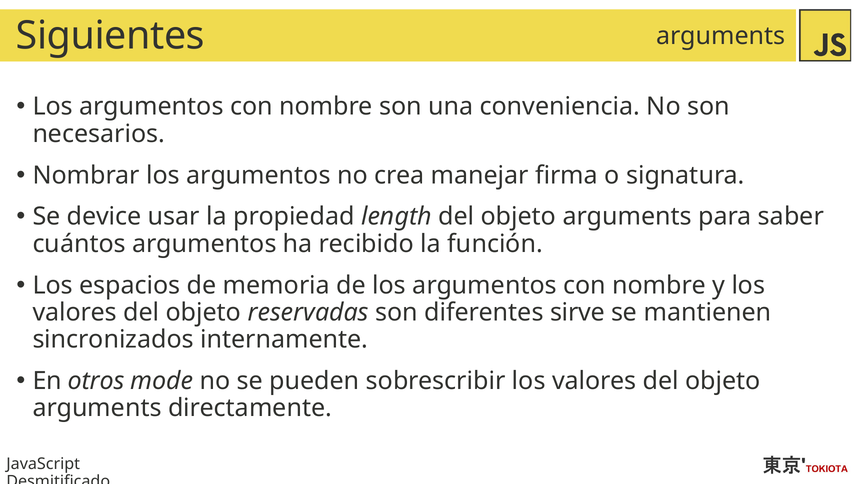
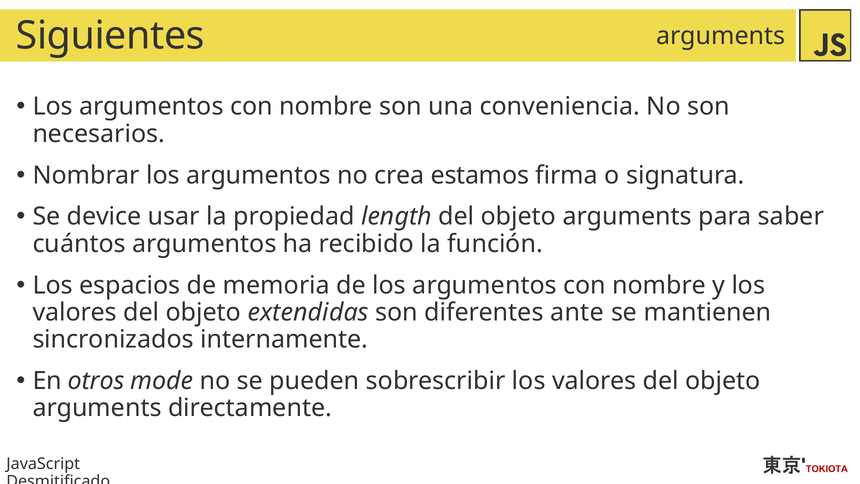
manejar: manejar -> estamos (480, 175)
reservadas: reservadas -> extendidas (308, 312)
sirve: sirve -> ante (577, 312)
